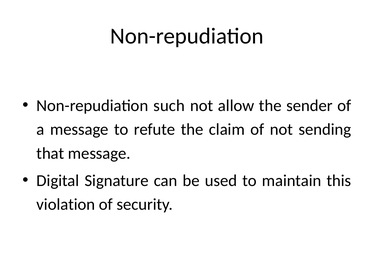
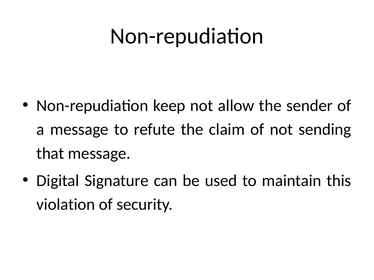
such: such -> keep (169, 106)
